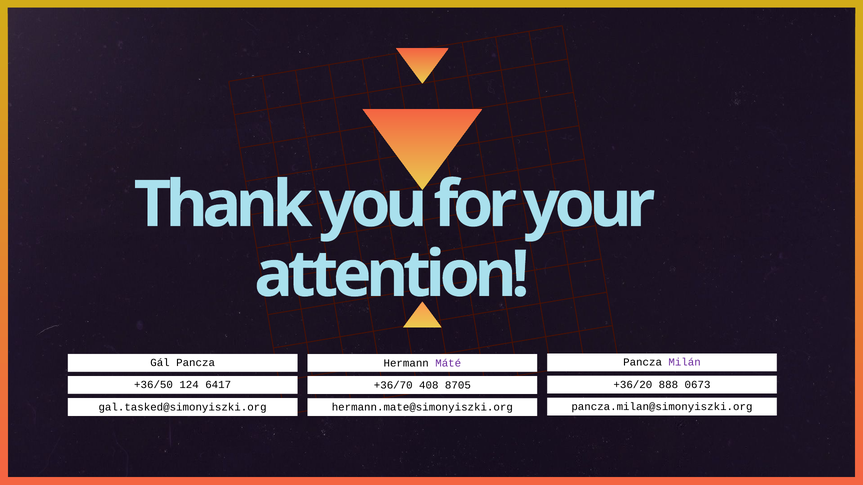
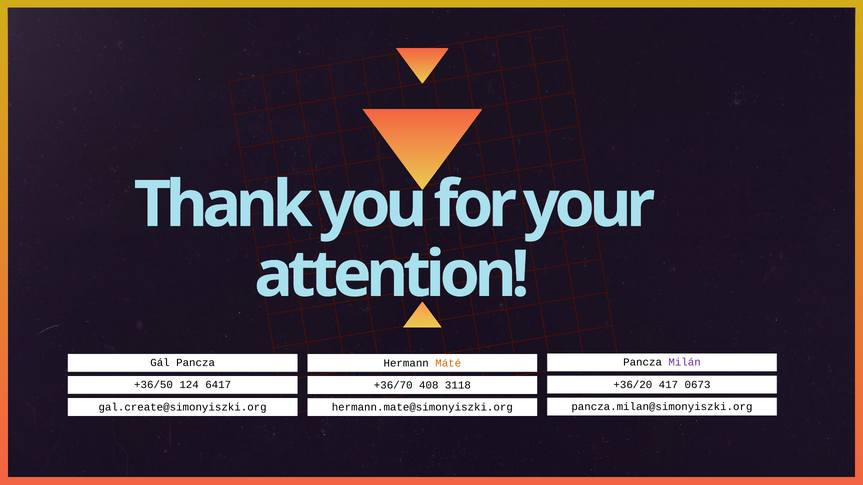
Máté colour: purple -> orange (448, 363)
888: 888 -> 417 (668, 385)
8705: 8705 -> 3118 (458, 385)
gal.tasked@simonyiszki.org: gal.tasked@simonyiszki.org -> gal.create@simonyiszki.org (183, 407)
